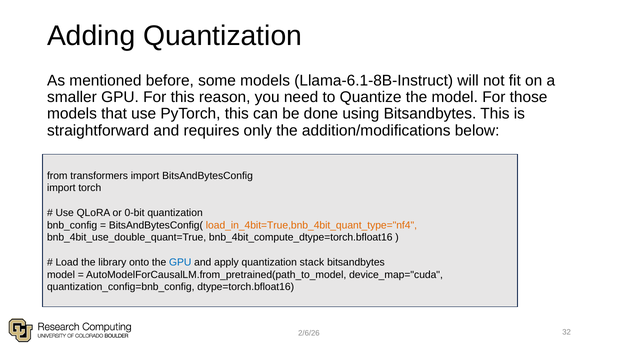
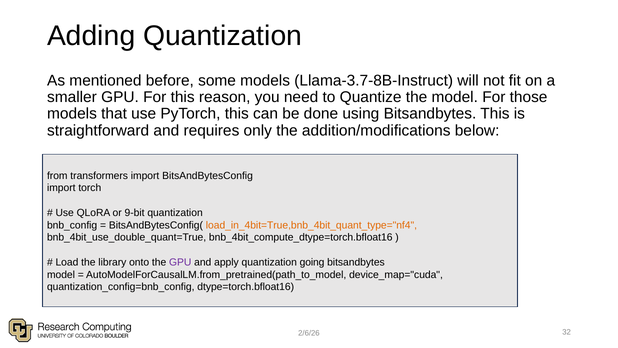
Llama-6.1-8B-Instruct: Llama-6.1-8B-Instruct -> Llama-3.7-8B-Instruct (374, 80)
0-bit: 0-bit -> 9-bit (135, 213)
GPU colour: blue -> purple (180, 262)
stack: stack -> going (312, 262)
